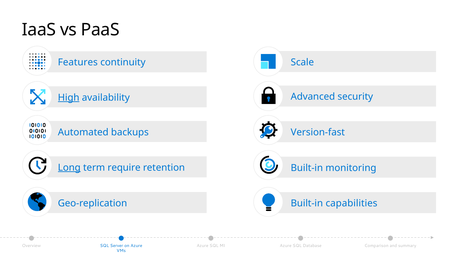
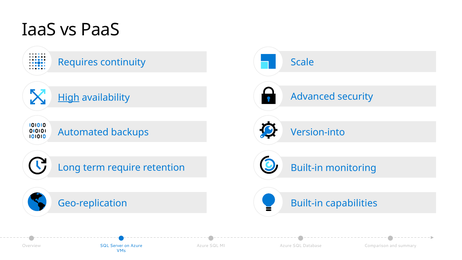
Features: Features -> Requires (78, 62)
Version-fast: Version-fast -> Version-into (318, 132)
Long underline: present -> none (69, 167)
